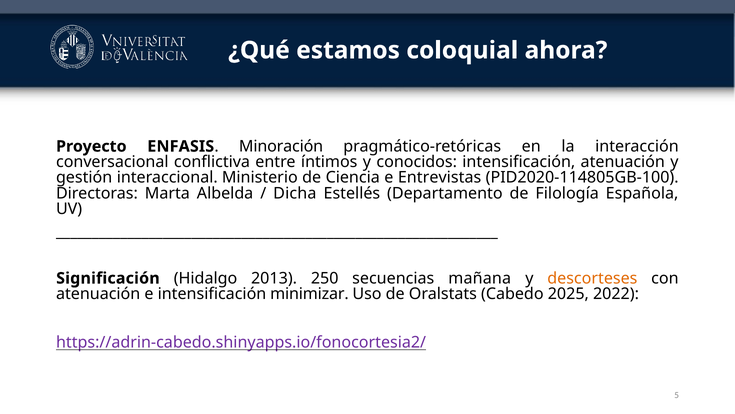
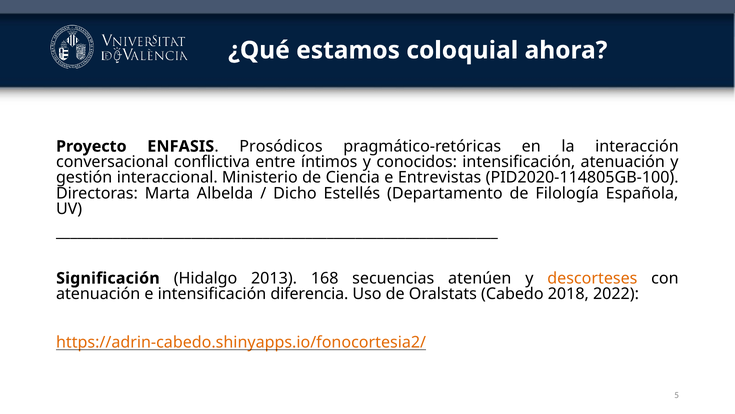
Minoración: Minoración -> Prosódicos (281, 146)
Dicha: Dicha -> Dicho (295, 193)
250: 250 -> 168 (325, 278)
mañana: mañana -> atenúen (480, 278)
minimizar: minimizar -> diferencia (309, 294)
2025: 2025 -> 2018 (568, 294)
https://adrin-cabedo.shinyapps.io/fonocortesia2/ colour: purple -> orange (241, 342)
